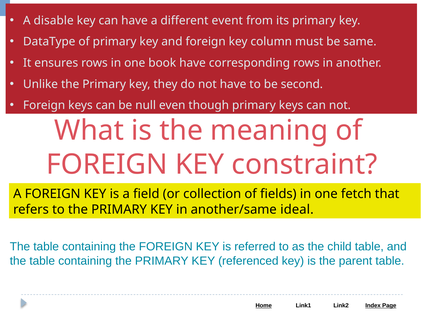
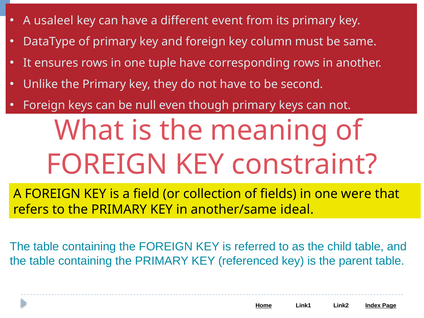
disable: disable -> usaleel (54, 21)
book: book -> tuple (162, 63)
fetch: fetch -> were (356, 194)
